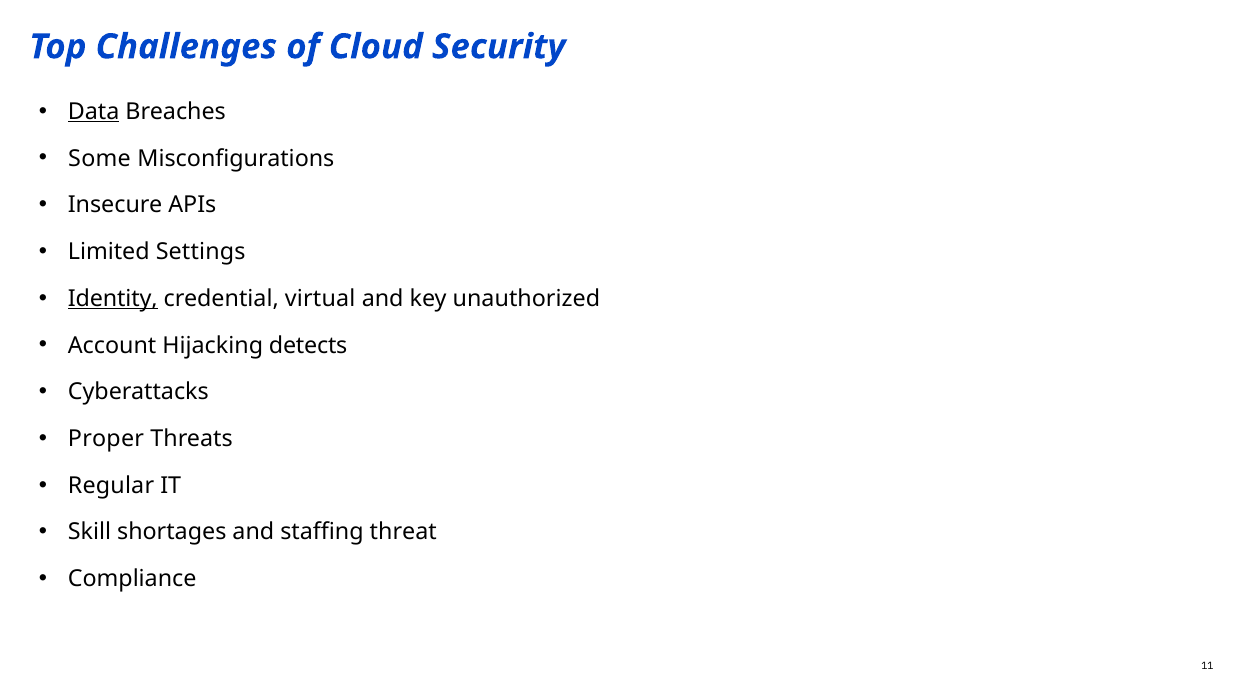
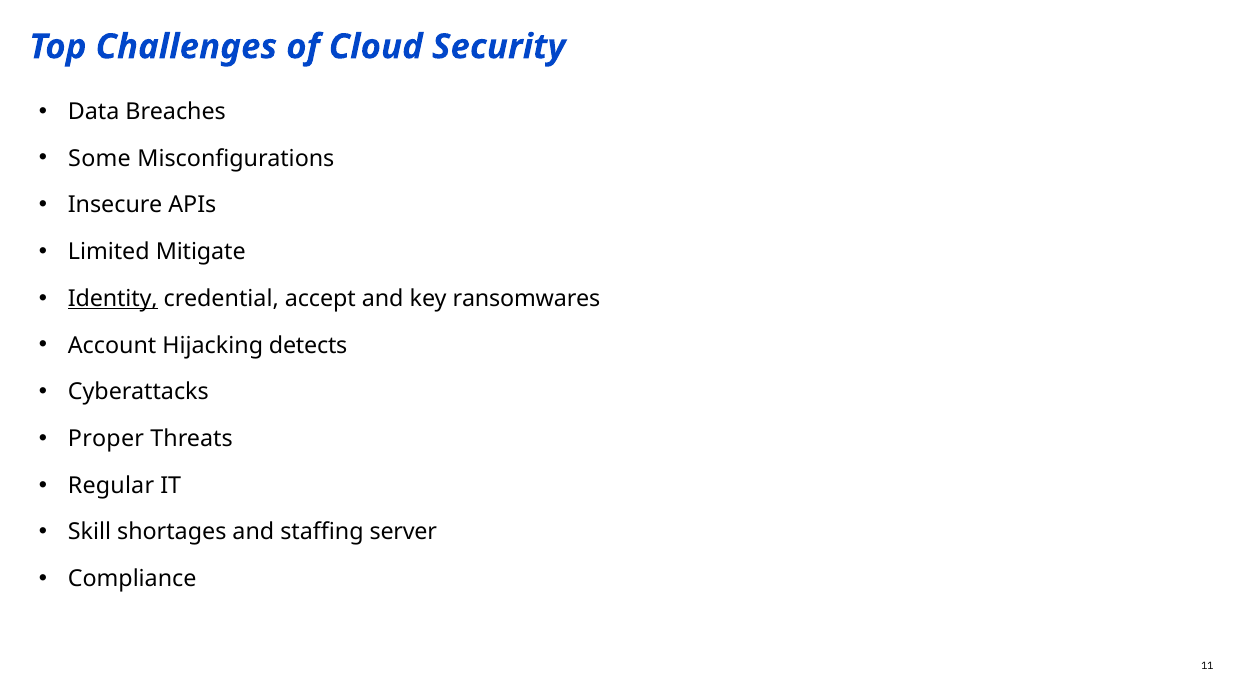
Data underline: present -> none (94, 112)
Settings: Settings -> Mitigate (201, 252)
virtual: virtual -> accept (320, 299)
unauthorized: unauthorized -> ransomwares (526, 299)
threat: threat -> server (403, 532)
